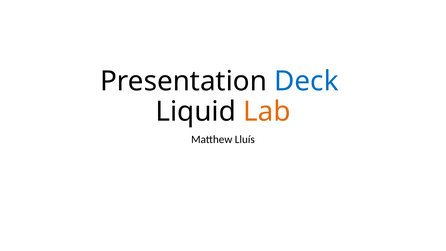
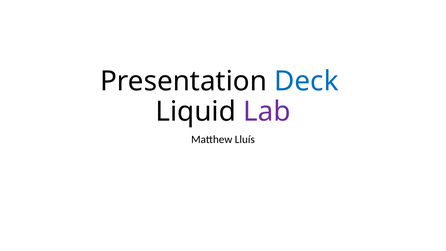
Lab colour: orange -> purple (267, 111)
